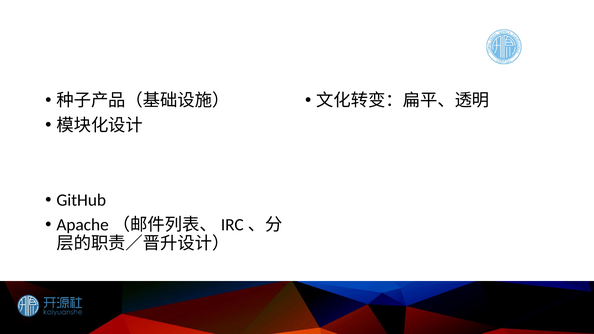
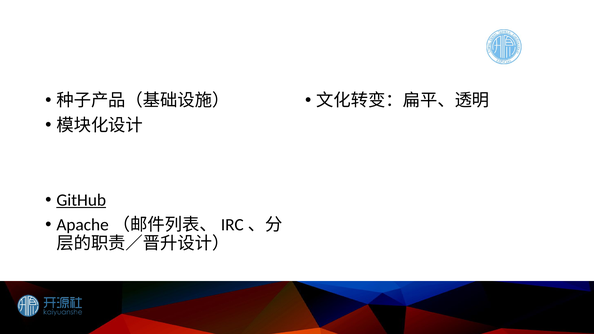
GitHub underline: none -> present (81, 200)
